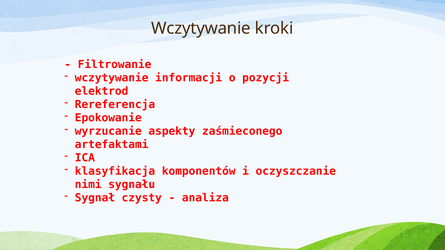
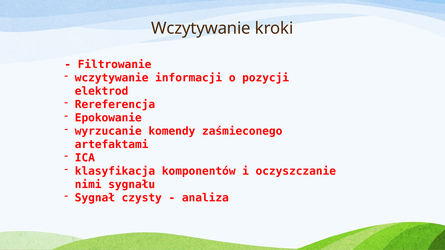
aspekty: aspekty -> komendy (172, 131)
